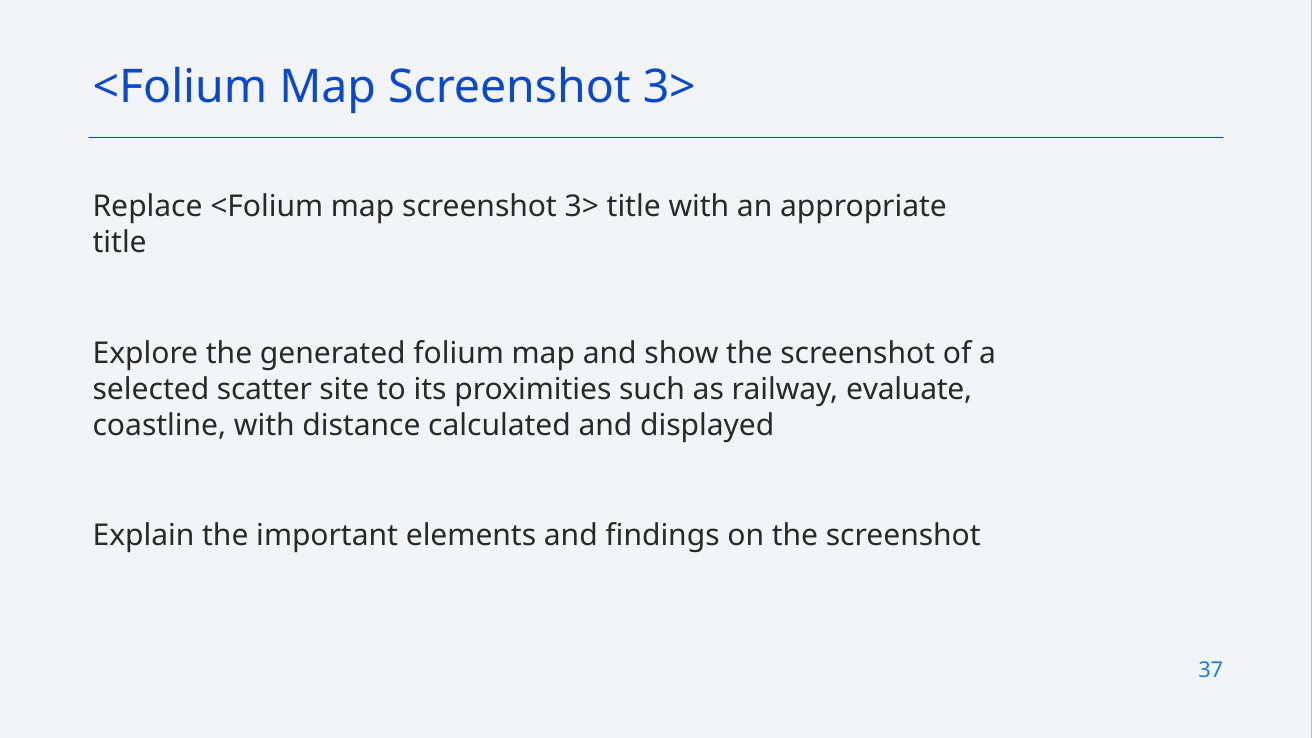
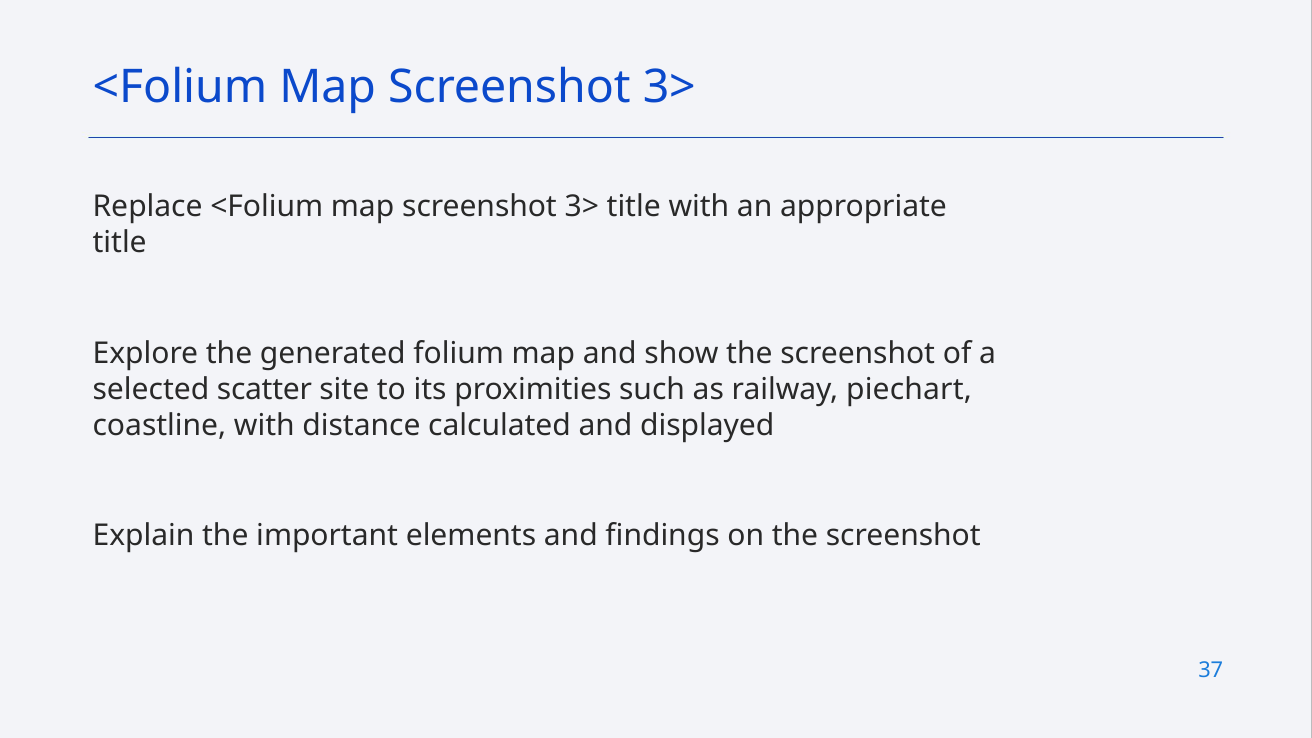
evaluate: evaluate -> piechart (909, 389)
